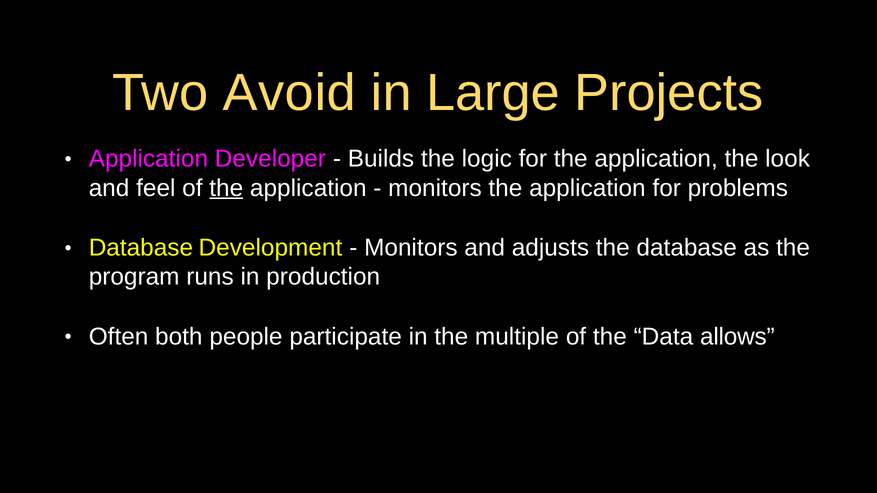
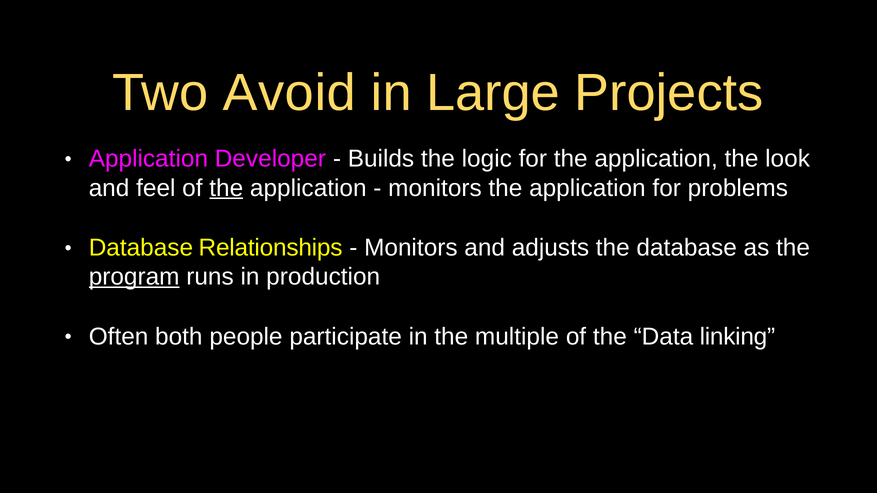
Development: Development -> Relationships (271, 248)
program underline: none -> present (134, 277)
allows: allows -> linking (737, 337)
